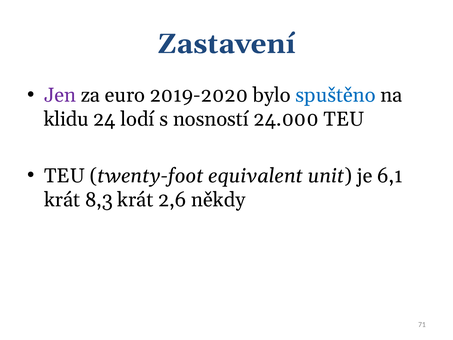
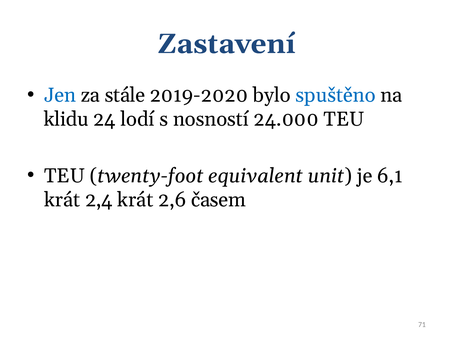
Jen colour: purple -> blue (60, 95)
euro: euro -> stále (125, 95)
8,3: 8,3 -> 2,4 (99, 200)
někdy: někdy -> časem (218, 200)
